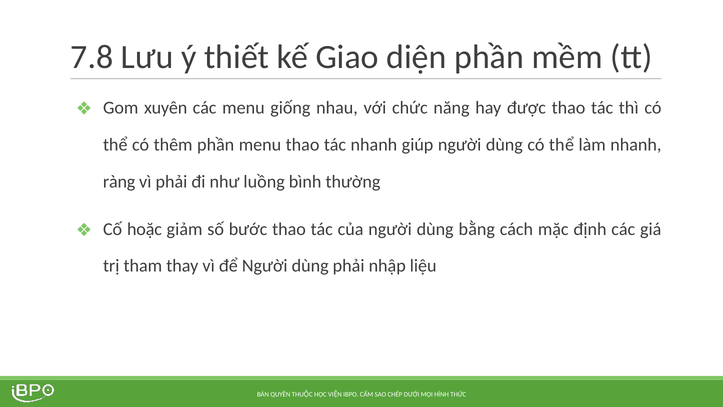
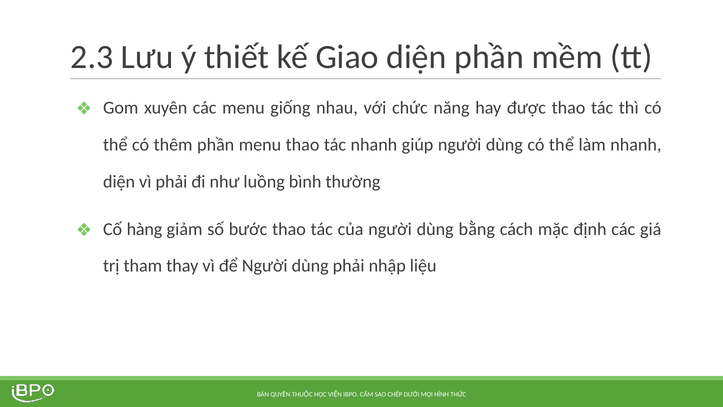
7.8: 7.8 -> 2.3 (92, 57)
ràng: ràng -> diện (119, 182)
hoặc: hoặc -> hàng (144, 229)
